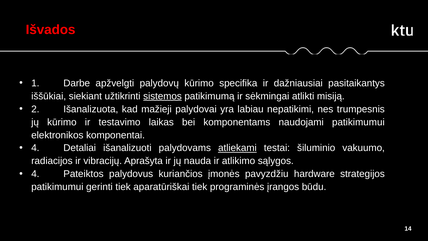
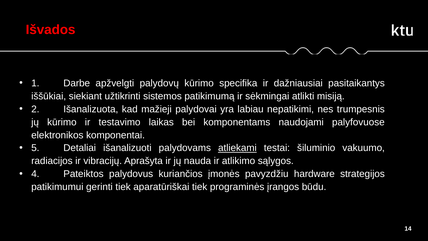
sistemos underline: present -> none (162, 96)
naudojami patikimumui: patikimumui -> palyfovuose (358, 122)
4: 4 -> 5 (35, 148)
